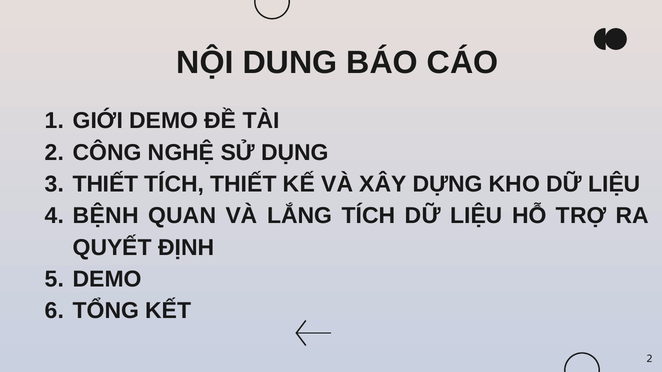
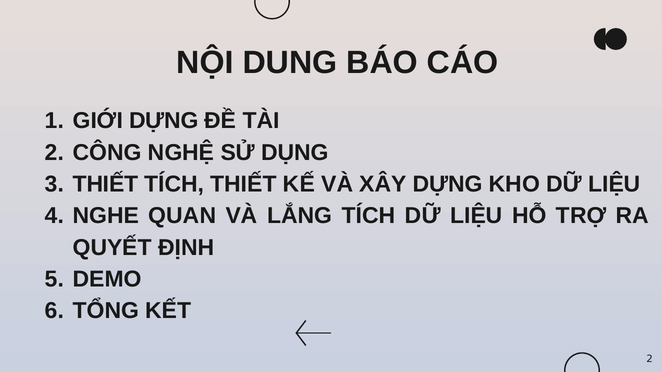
GIỚI DEMO: DEMO -> DỰNG (164, 121)
BỆNH: BỆNH -> NGHE (106, 216)
